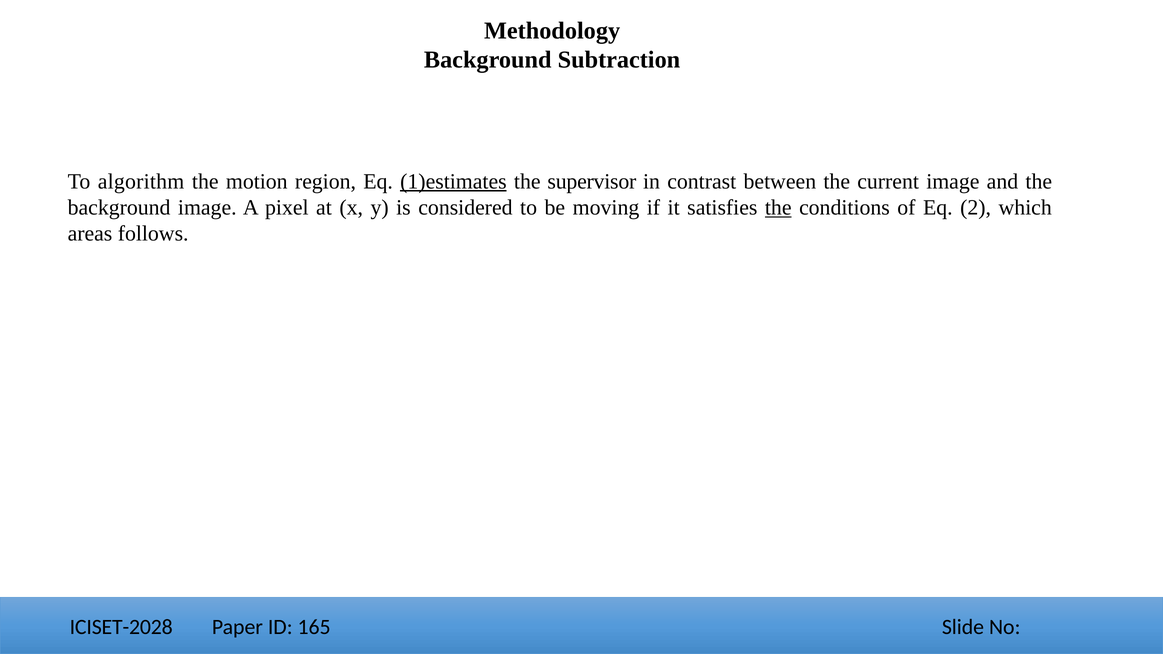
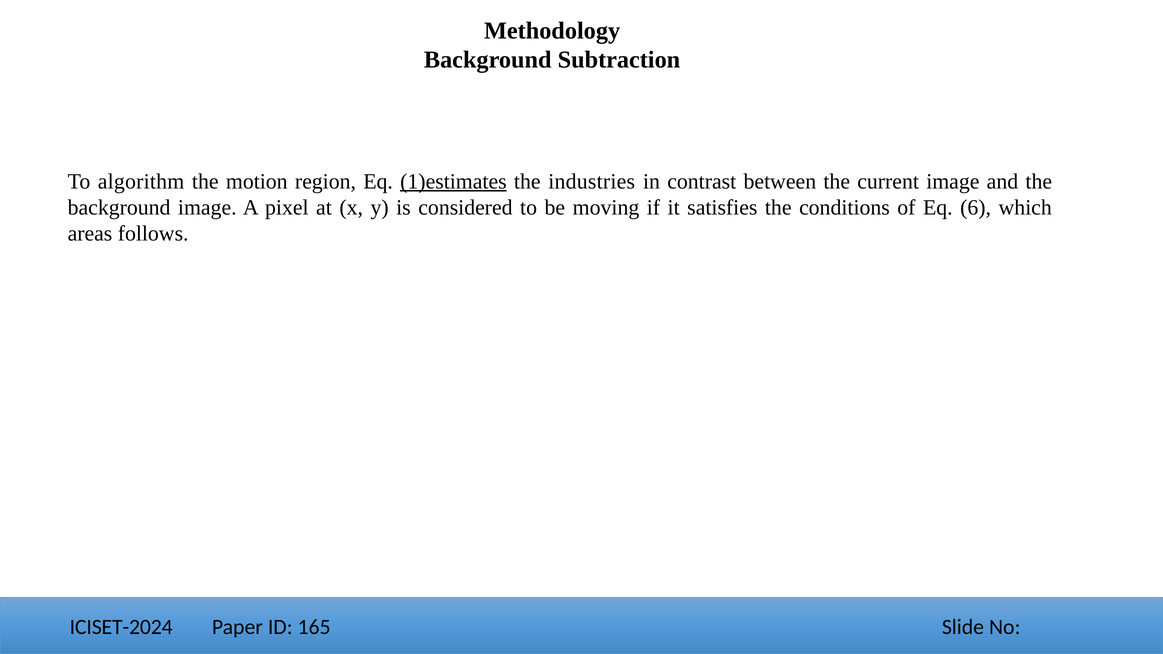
supervisor: supervisor -> industries (592, 182)
the underline: present -> none (778, 208)
2: 2 -> 6 (976, 208)
ICISET-2028: ICISET-2028 -> ICISET-2024 (121, 627)
